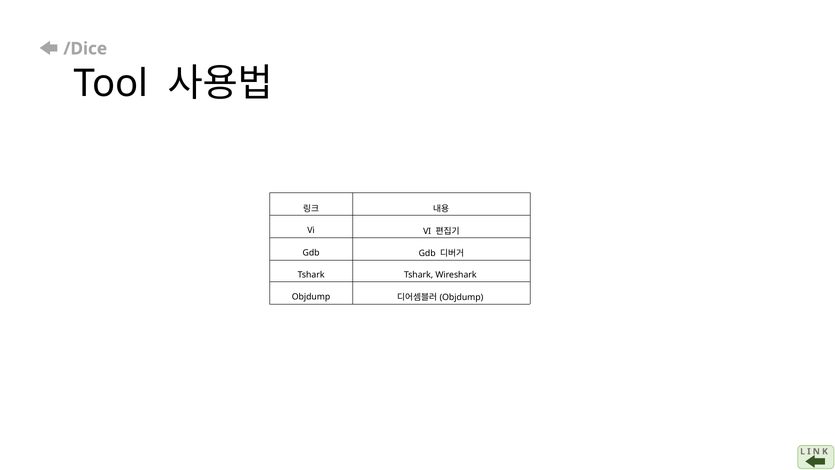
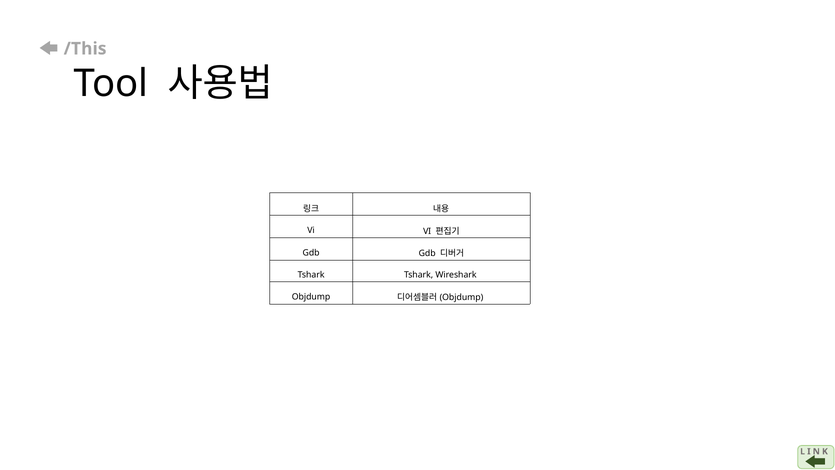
/Dice: /Dice -> /This (85, 49)
